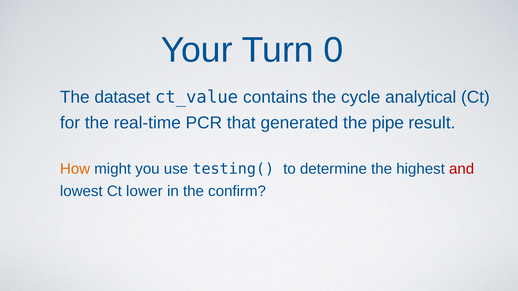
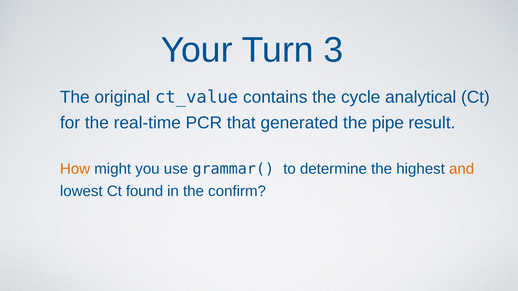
0: 0 -> 3 (333, 50)
dataset: dataset -> original (122, 97)
testing(: testing( -> grammar( (233, 169)
and colour: red -> orange (462, 169)
lower: lower -> found (145, 191)
